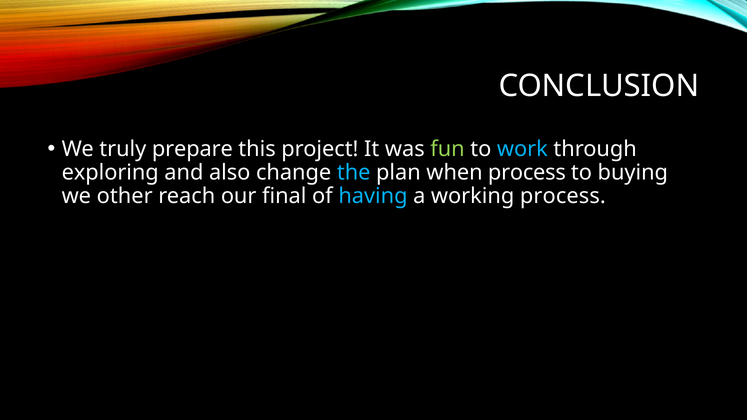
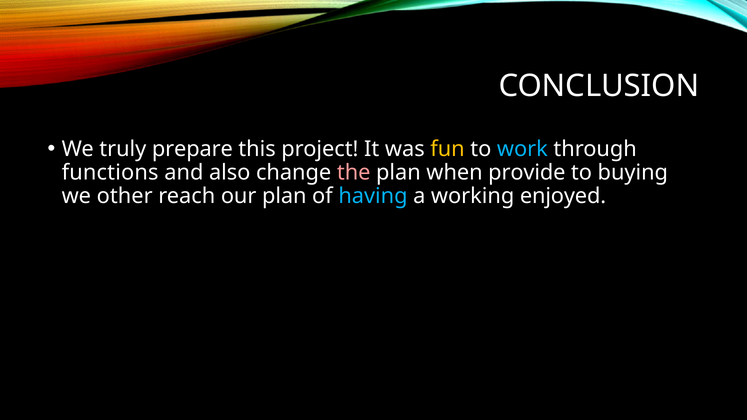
fun colour: light green -> yellow (448, 149)
exploring: exploring -> functions (110, 172)
the colour: light blue -> pink (354, 172)
when process: process -> provide (527, 172)
our final: final -> plan (284, 196)
working process: process -> enjoyed (563, 196)
